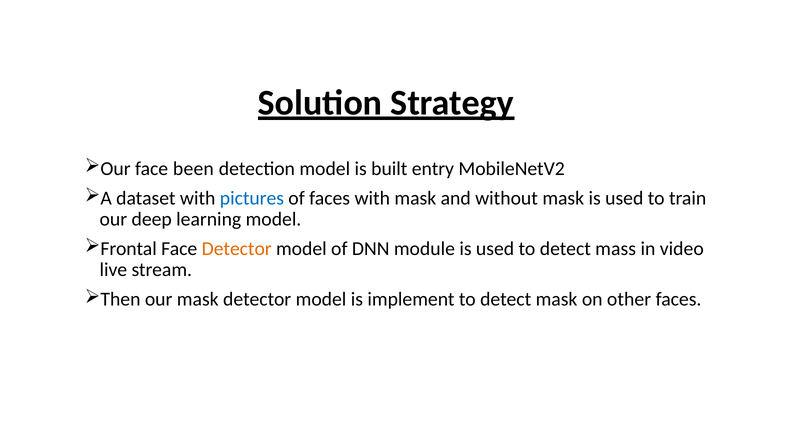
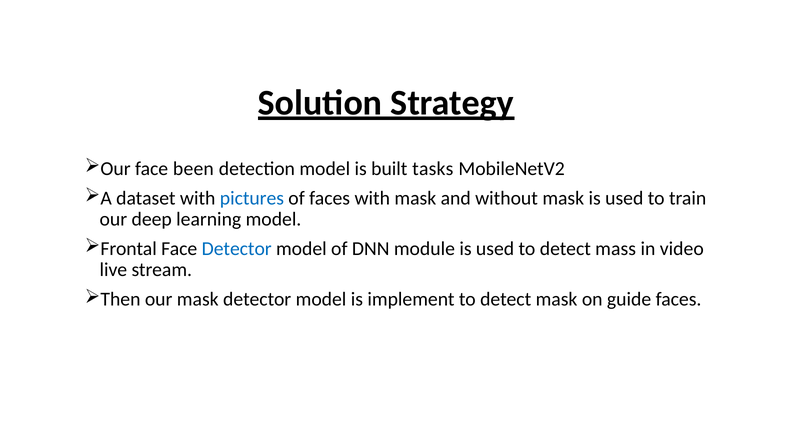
entry: entry -> tasks (433, 168)
Detector colour: orange -> blue (237, 249)
other: other -> guide (629, 299)
